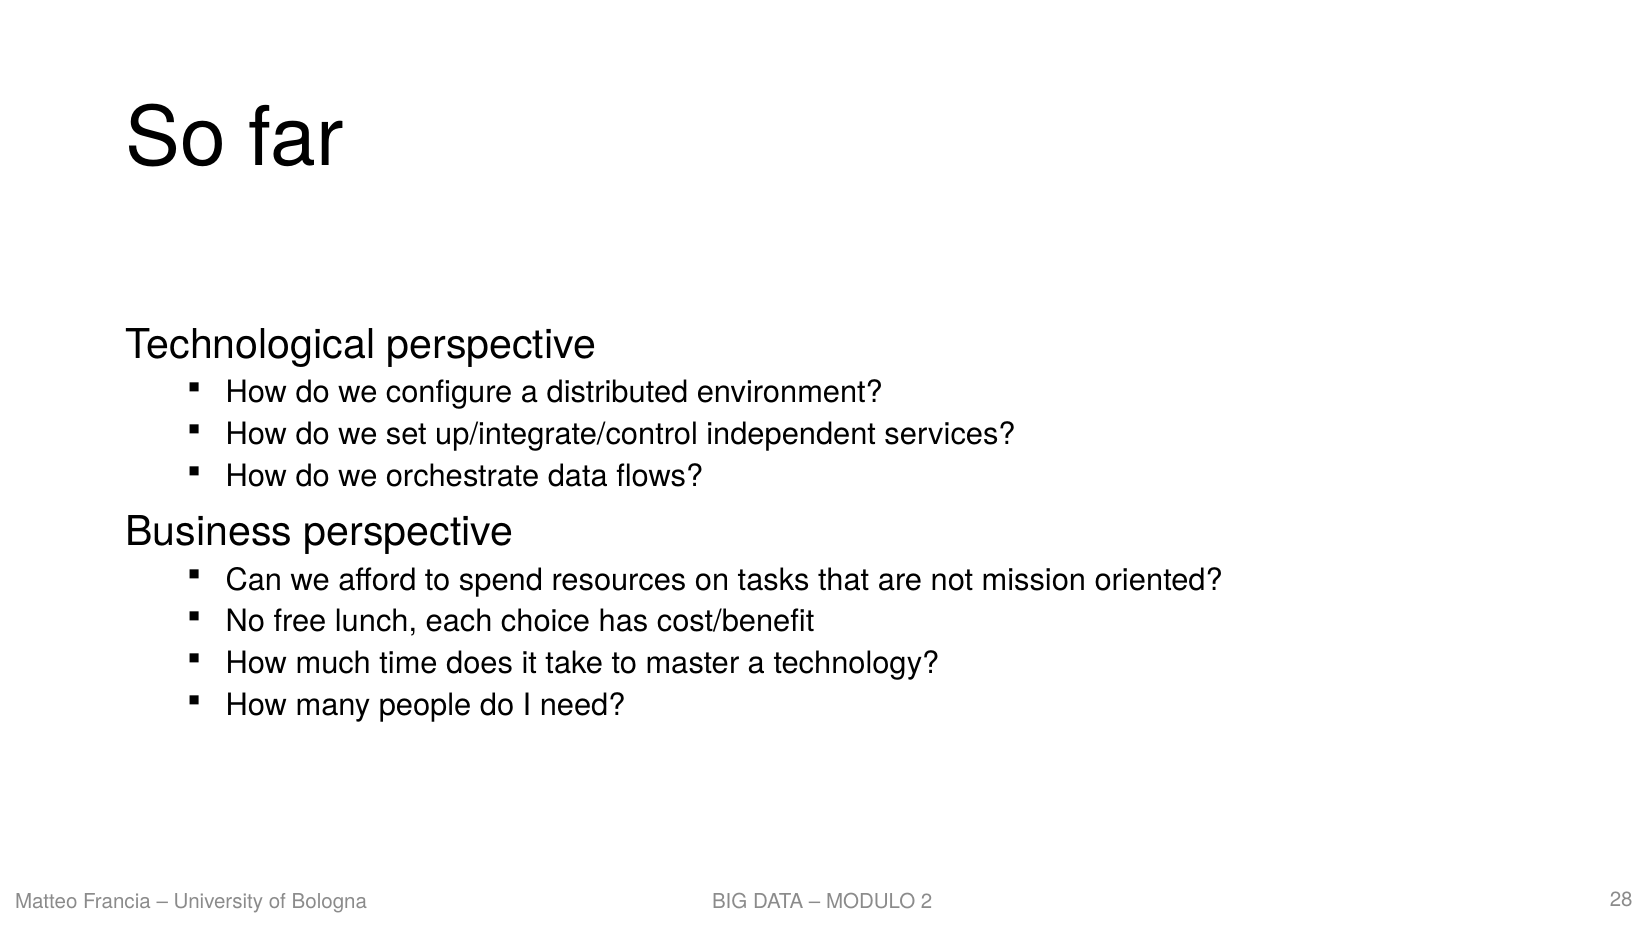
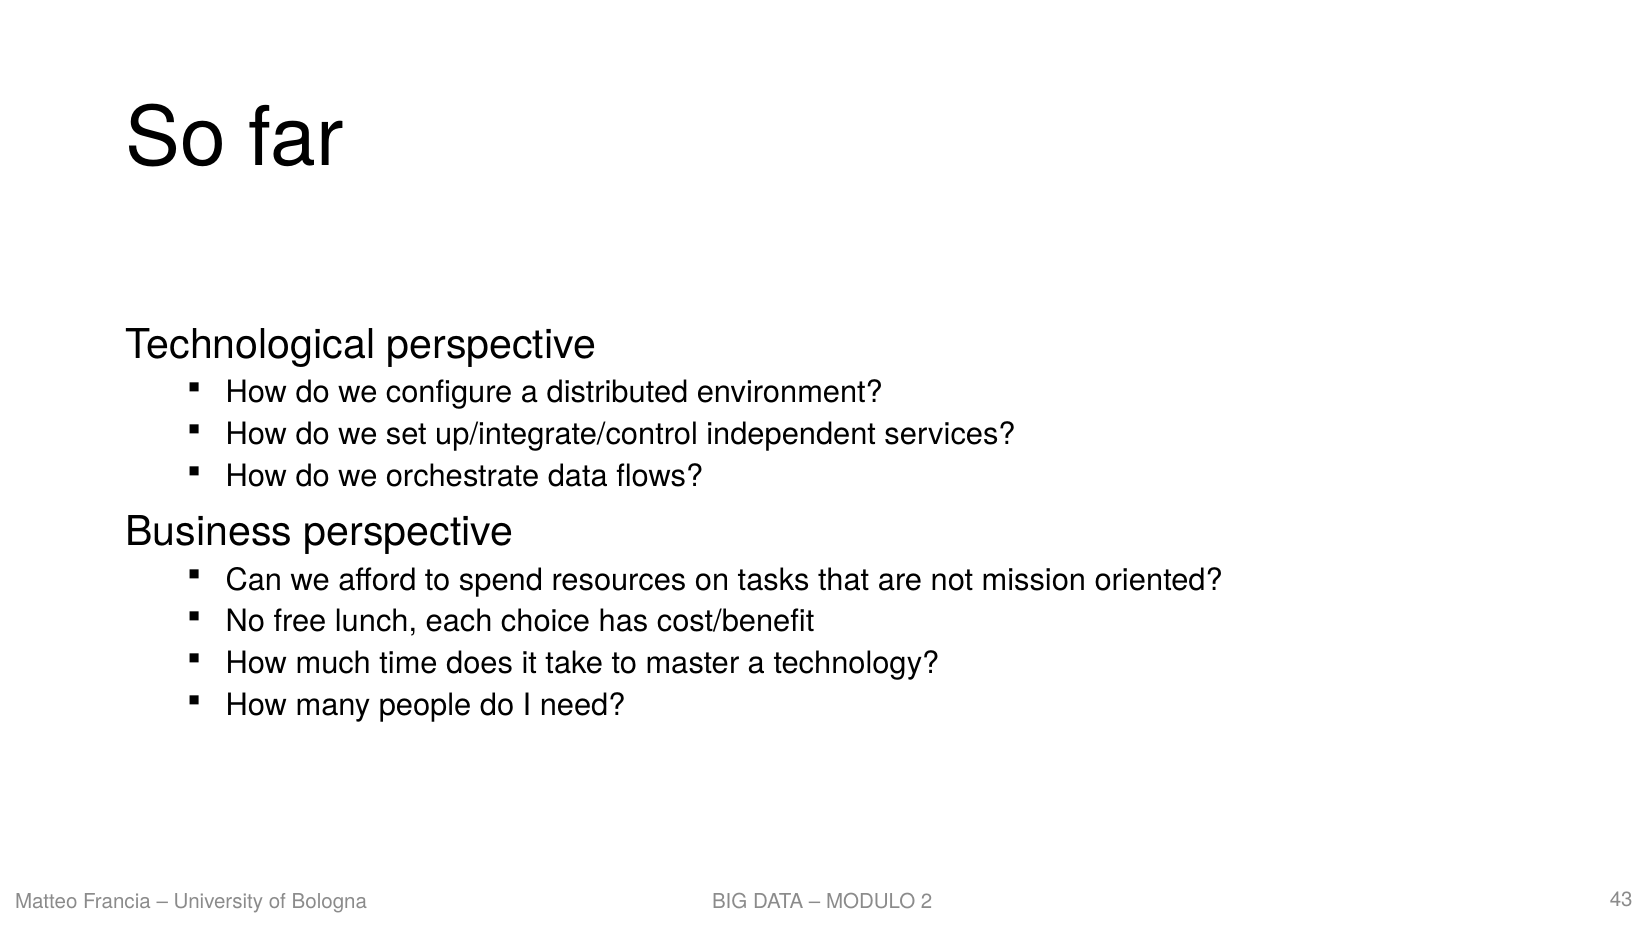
28: 28 -> 43 (1621, 900)
